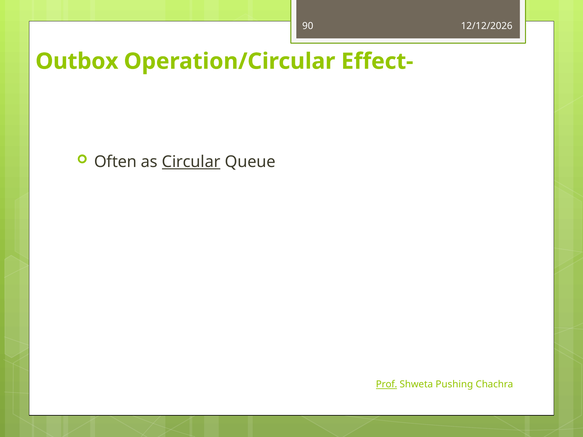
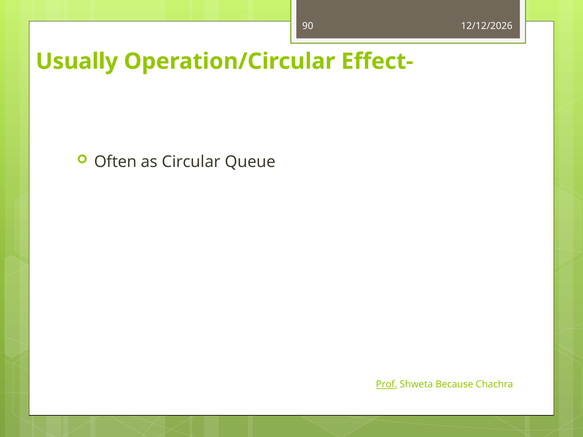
Outbox: Outbox -> Usually (77, 61)
Circular underline: present -> none (191, 162)
Pushing: Pushing -> Because (454, 385)
